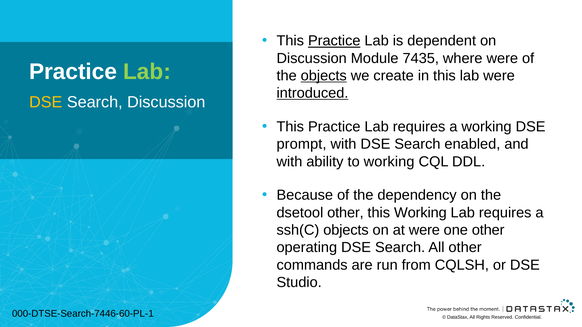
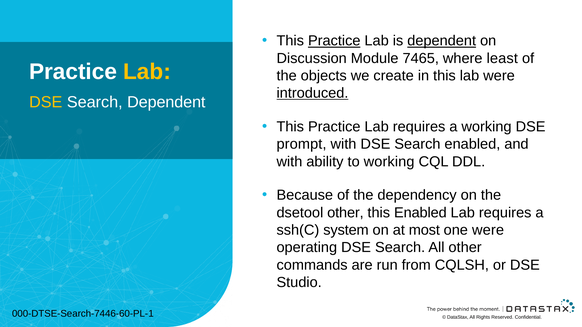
dependent underline: none -> present (442, 41)
7435: 7435 -> 7465 (421, 58)
where were: were -> least (502, 58)
Lab colour: light green -> yellow (147, 72)
objects underline: present -> none (324, 76)
Search Discussion: Discussion -> Dependent (166, 102)
this Working: Working -> Enabled (420, 213)
ssh(C objects: objects -> system (346, 230)
at were: were -> most (424, 230)
one other: other -> were (488, 230)
